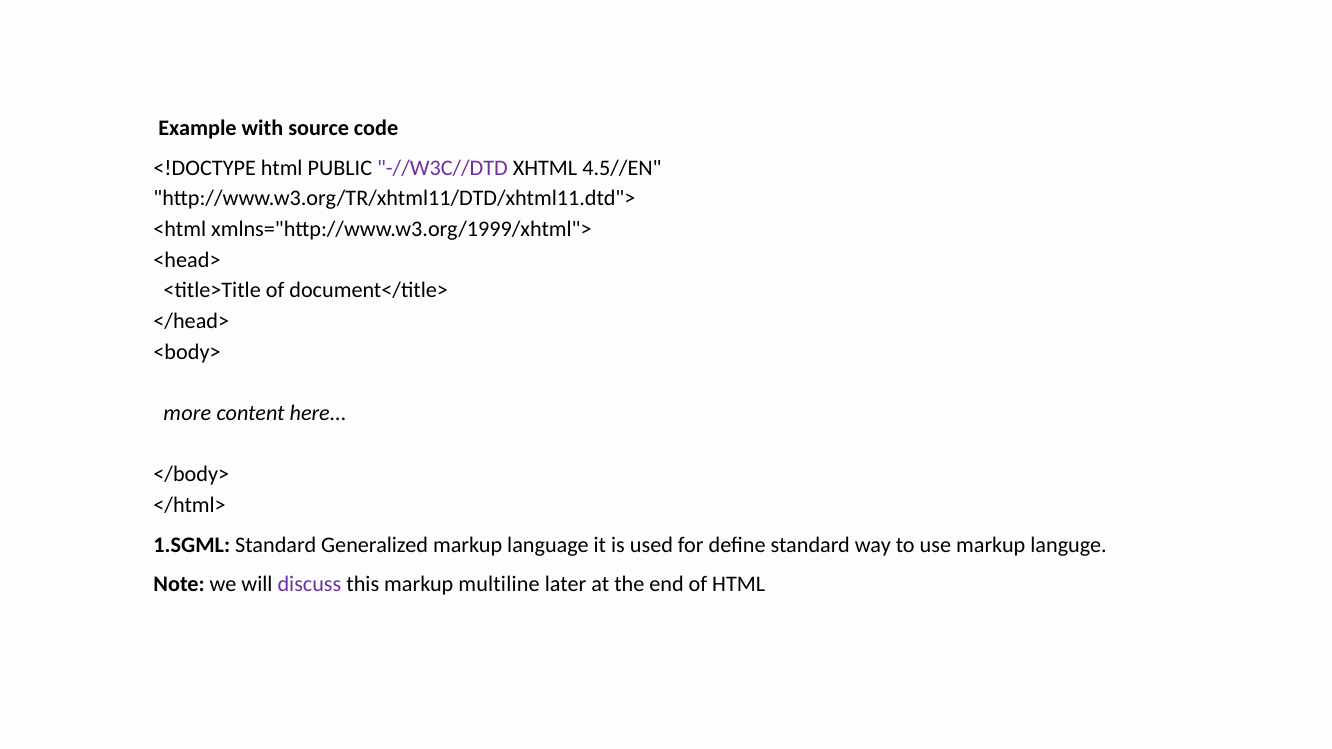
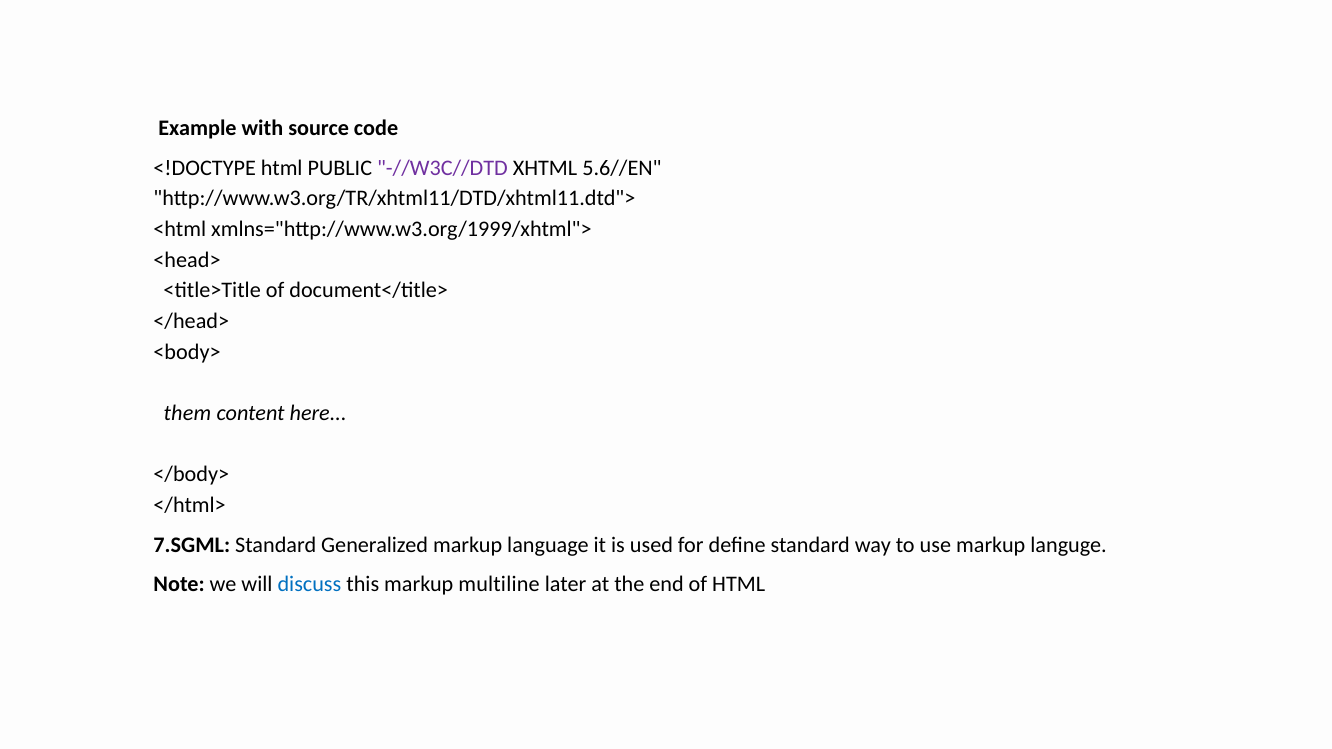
4.5//EN: 4.5//EN -> 5.6//EN (622, 168)
more: more -> them (187, 413)
1.SGML: 1.SGML -> 7.SGML (192, 545)
discuss colour: purple -> blue (309, 585)
